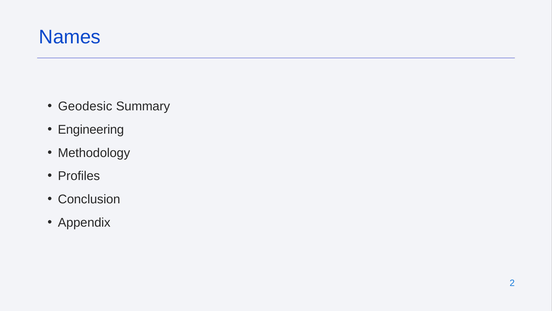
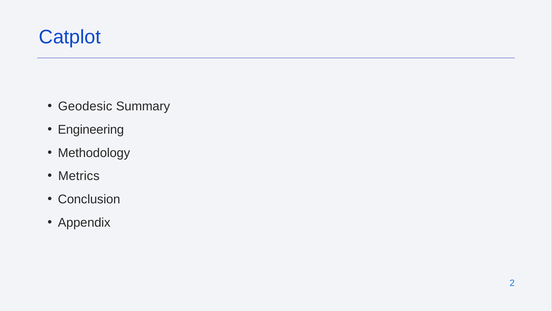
Names: Names -> Catplot (70, 37)
Profiles: Profiles -> Metrics (79, 176)
